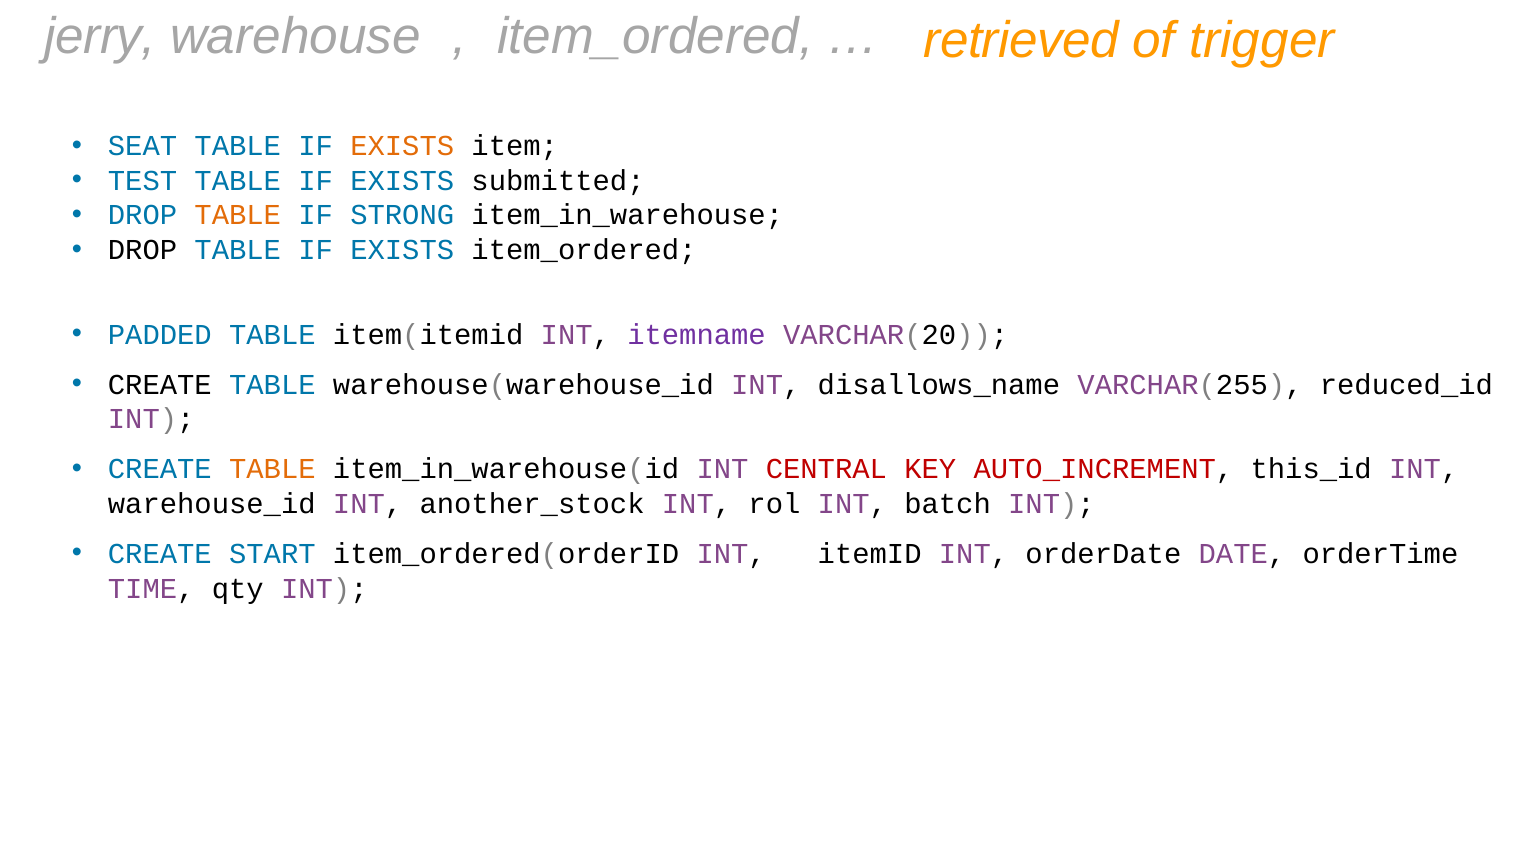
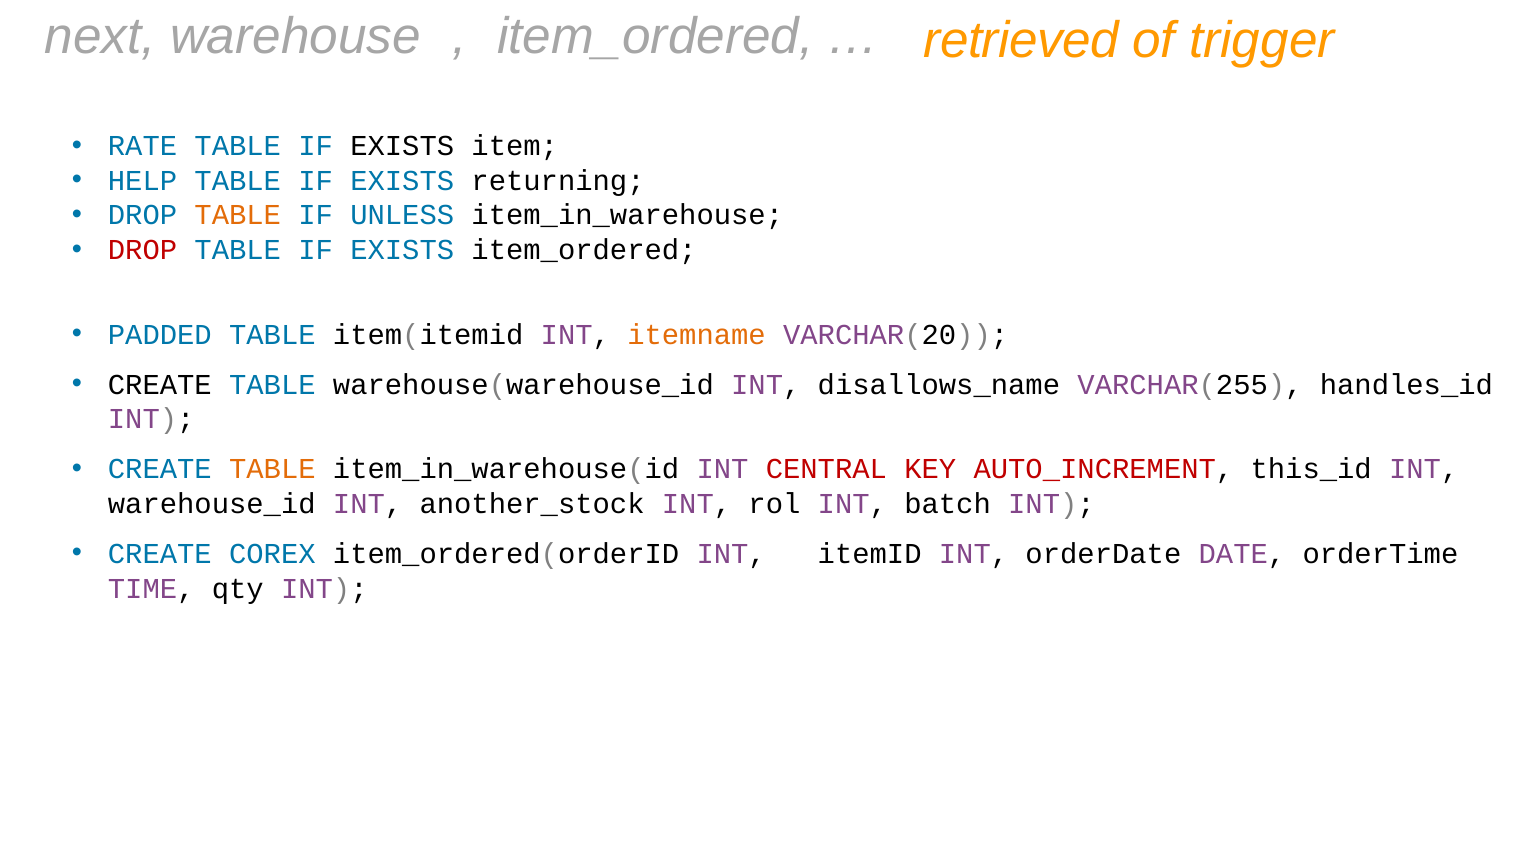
jerry: jerry -> next (100, 37)
SEAT: SEAT -> RATE (143, 146)
EXISTS colour: orange -> black (402, 146)
TEST: TEST -> HELP (143, 181)
submitted: submitted -> returning (558, 181)
STRONG: STRONG -> UNLESS (402, 215)
DROP colour: black -> red (143, 250)
itemname colour: purple -> orange (697, 335)
reduced_id: reduced_id -> handles_id (1406, 385)
START: START -> COREX (272, 554)
